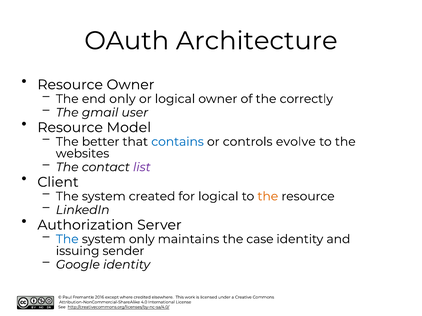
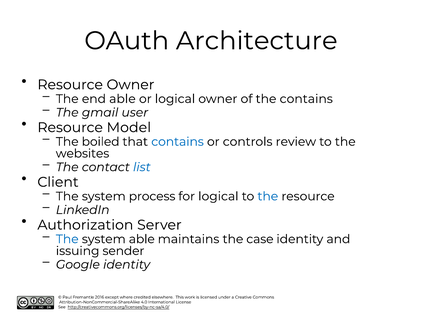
end only: only -> able (122, 99)
the correctly: correctly -> contains (306, 99)
better: better -> boiled (101, 142)
evolve: evolve -> review (296, 142)
list colour: purple -> blue (142, 167)
created: created -> process (152, 197)
the colour: orange -> blue (268, 197)
system only: only -> able (142, 240)
